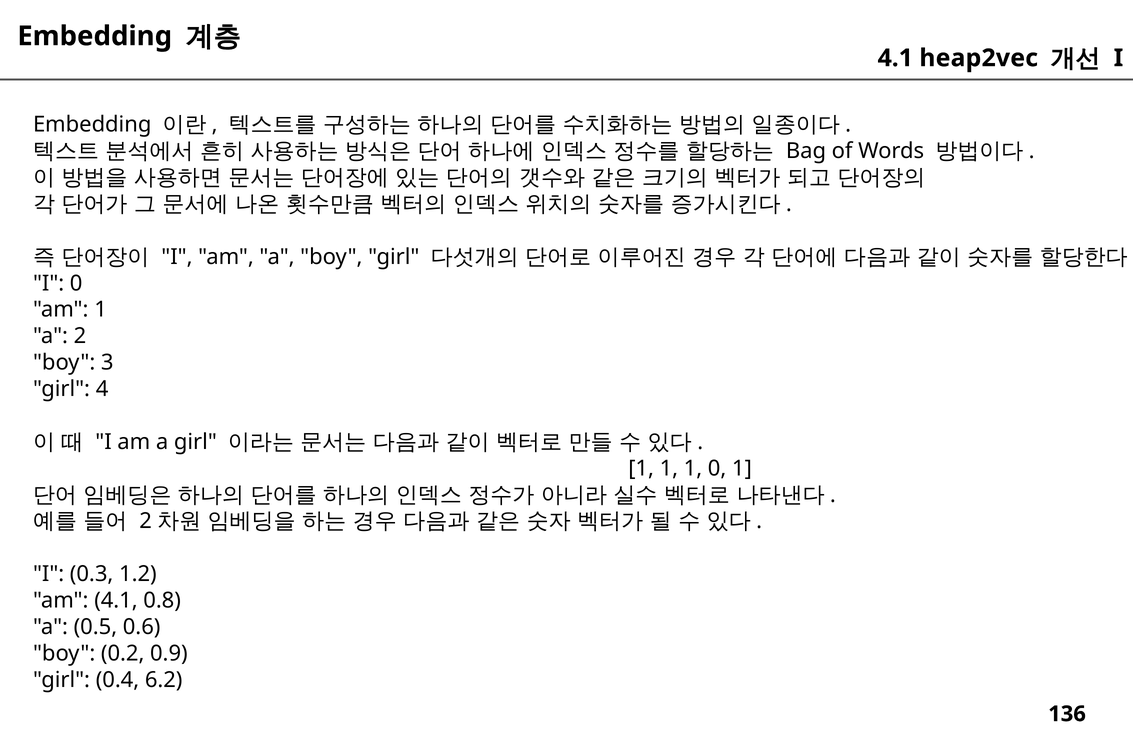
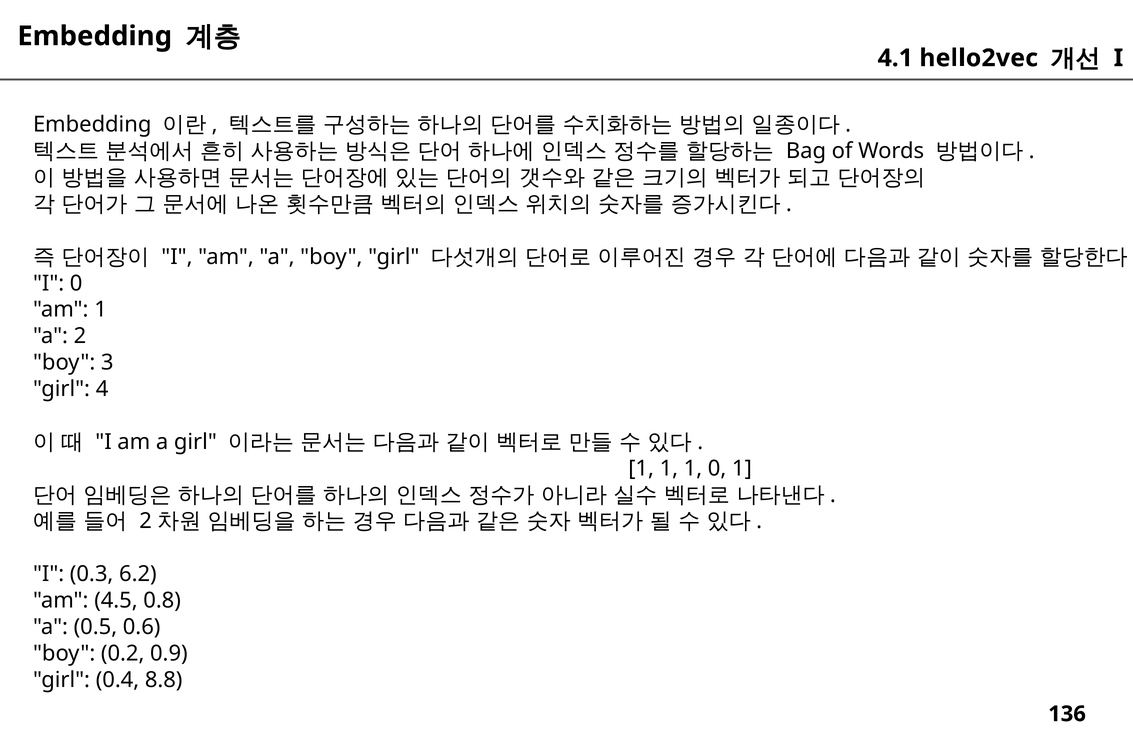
heap2vec: heap2vec -> hello2vec (979, 58)
1.2: 1.2 -> 6.2 (138, 574)
am 4.1: 4.1 -> 4.5 (116, 601)
6.2: 6.2 -> 8.8 (164, 680)
